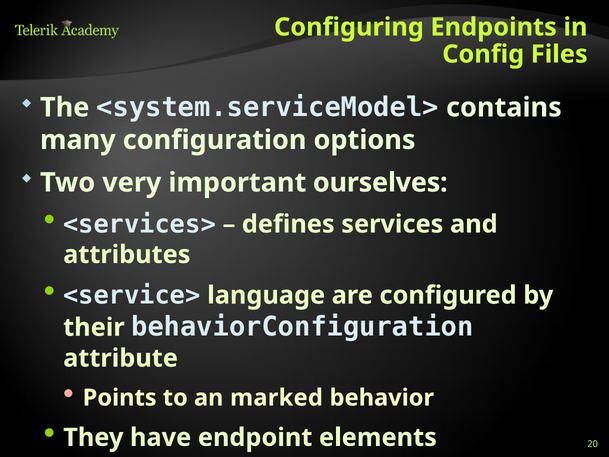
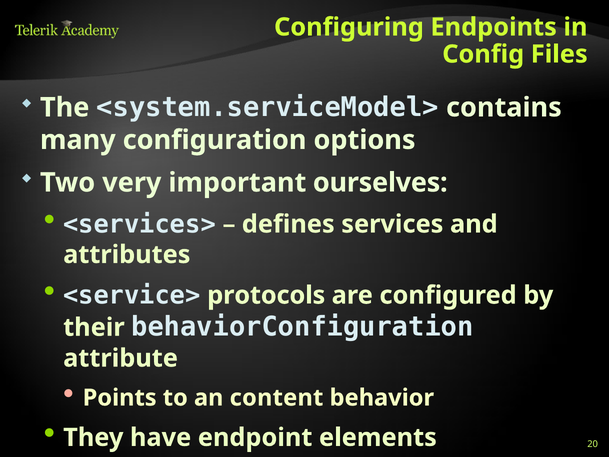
language: language -> protocols (266, 295)
marked: marked -> content (276, 398)
